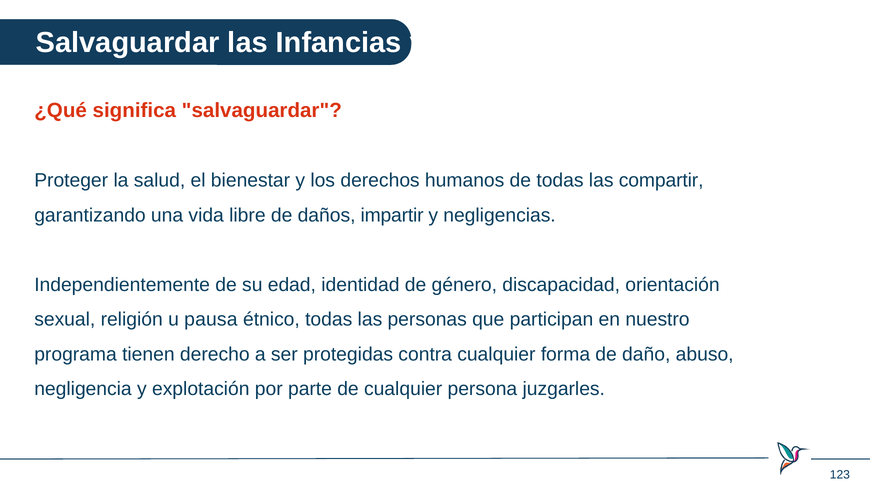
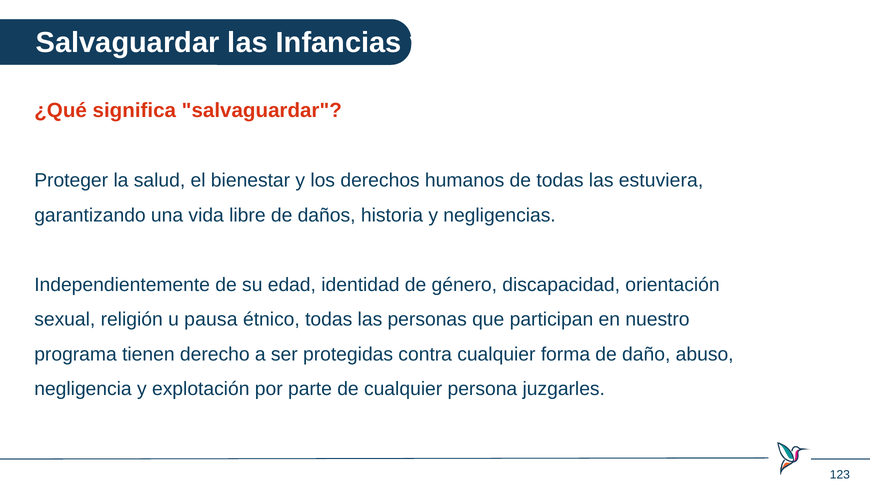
compartir: compartir -> estuviera (661, 181)
impartir: impartir -> historia (392, 216)
